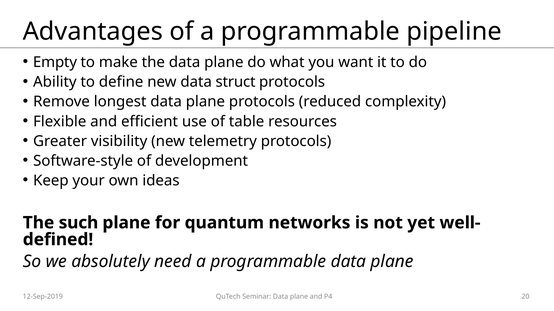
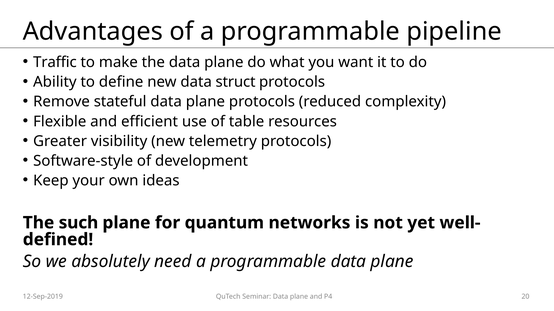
Empty: Empty -> Traffic (55, 62)
longest: longest -> stateful (120, 102)
